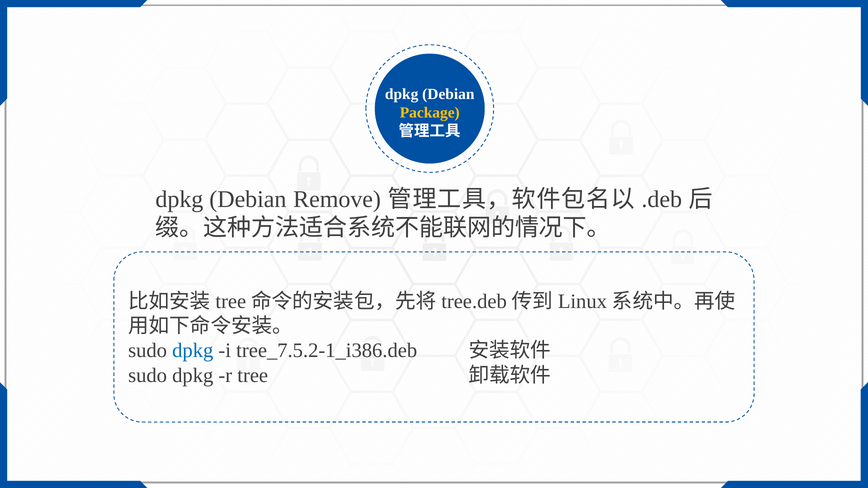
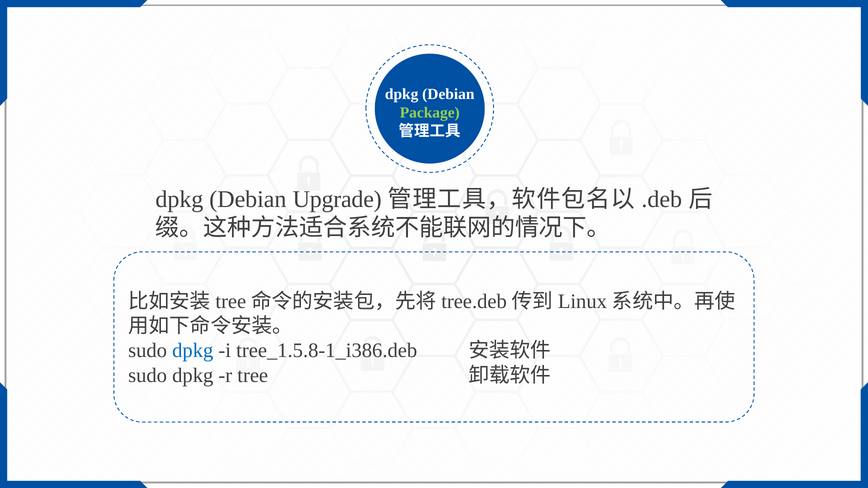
Package colour: yellow -> light green (430, 113)
Remove: Remove -> Upgrade (337, 199)
tree_7.5.2-1_i386.deb: tree_7.5.2-1_i386.deb -> tree_1.5.8-1_i386.deb (327, 351)
